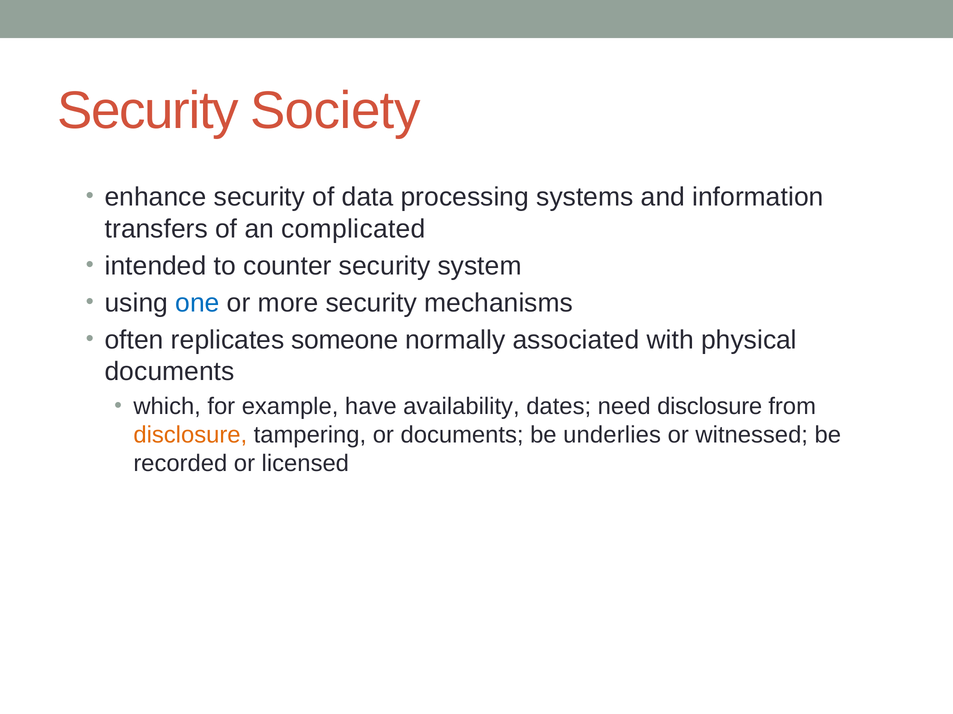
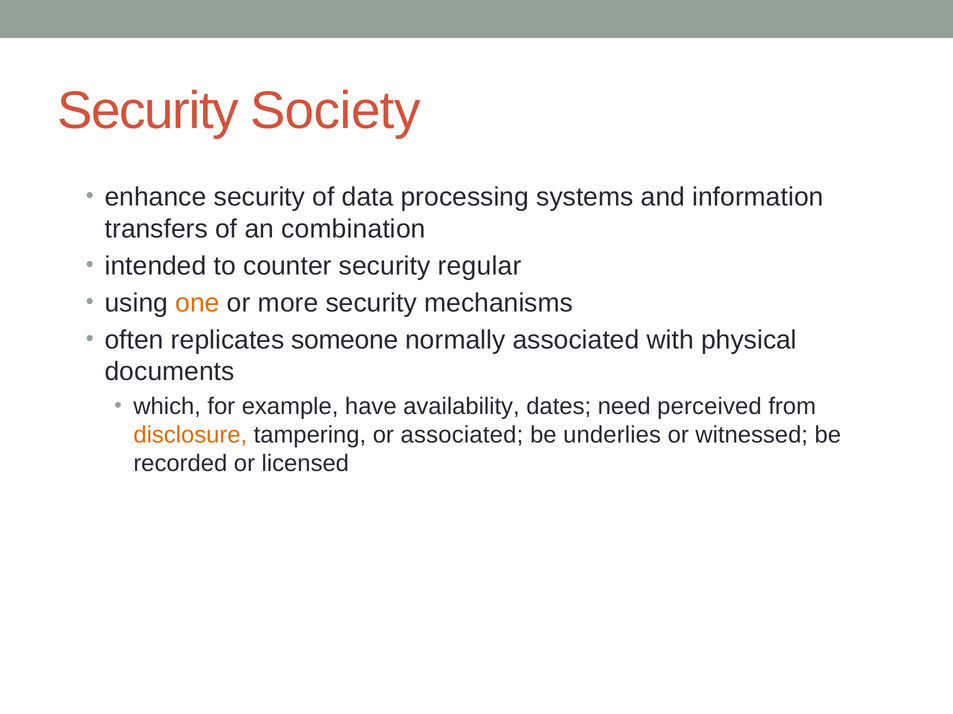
complicated: complicated -> combination (354, 229)
system: system -> regular (480, 266)
one colour: blue -> orange (198, 303)
need disclosure: disclosure -> perceived (709, 407)
or documents: documents -> associated (462, 435)
